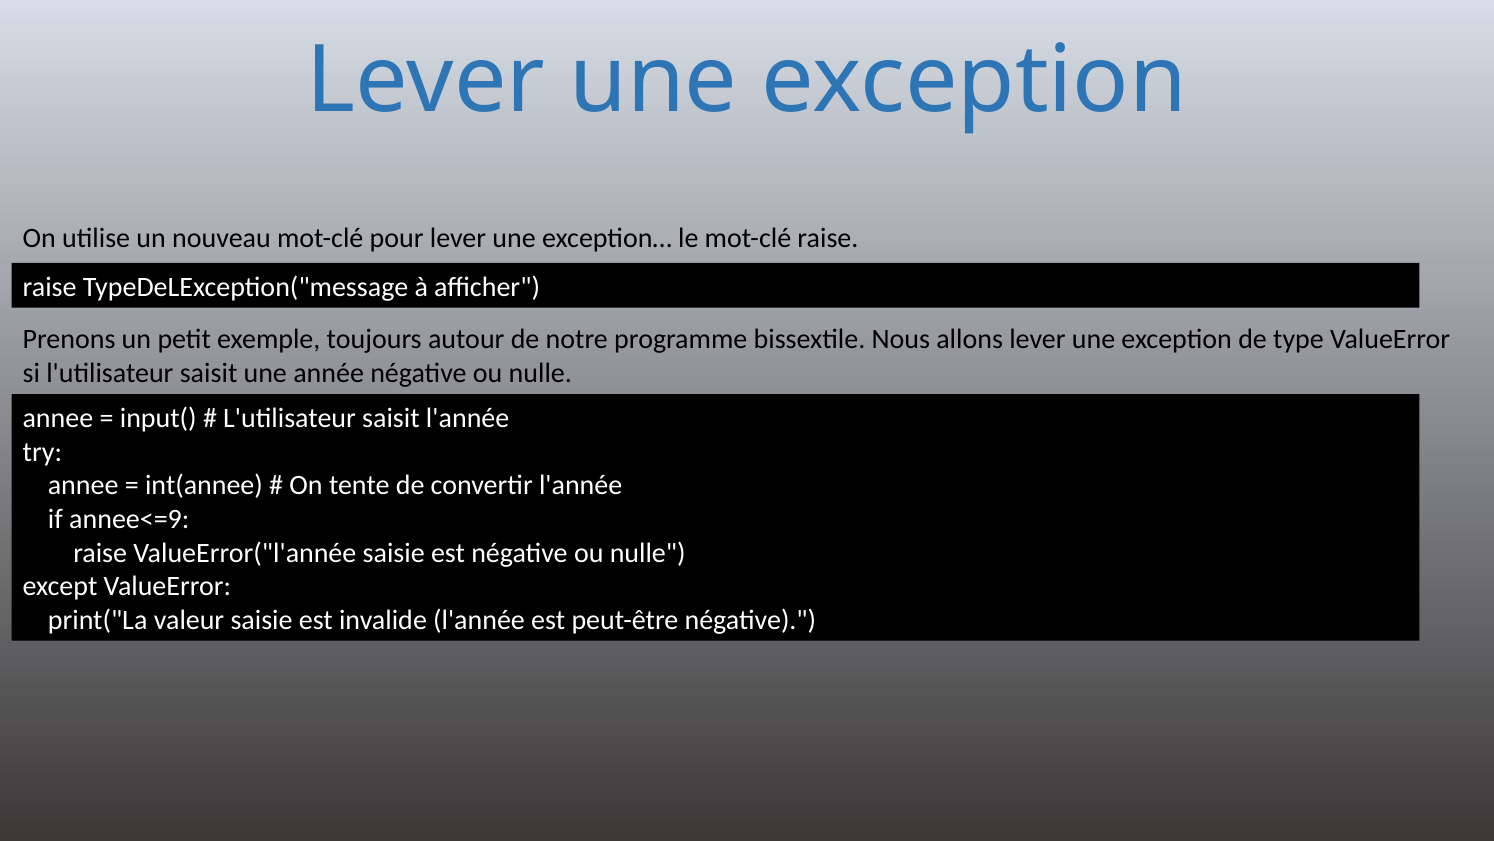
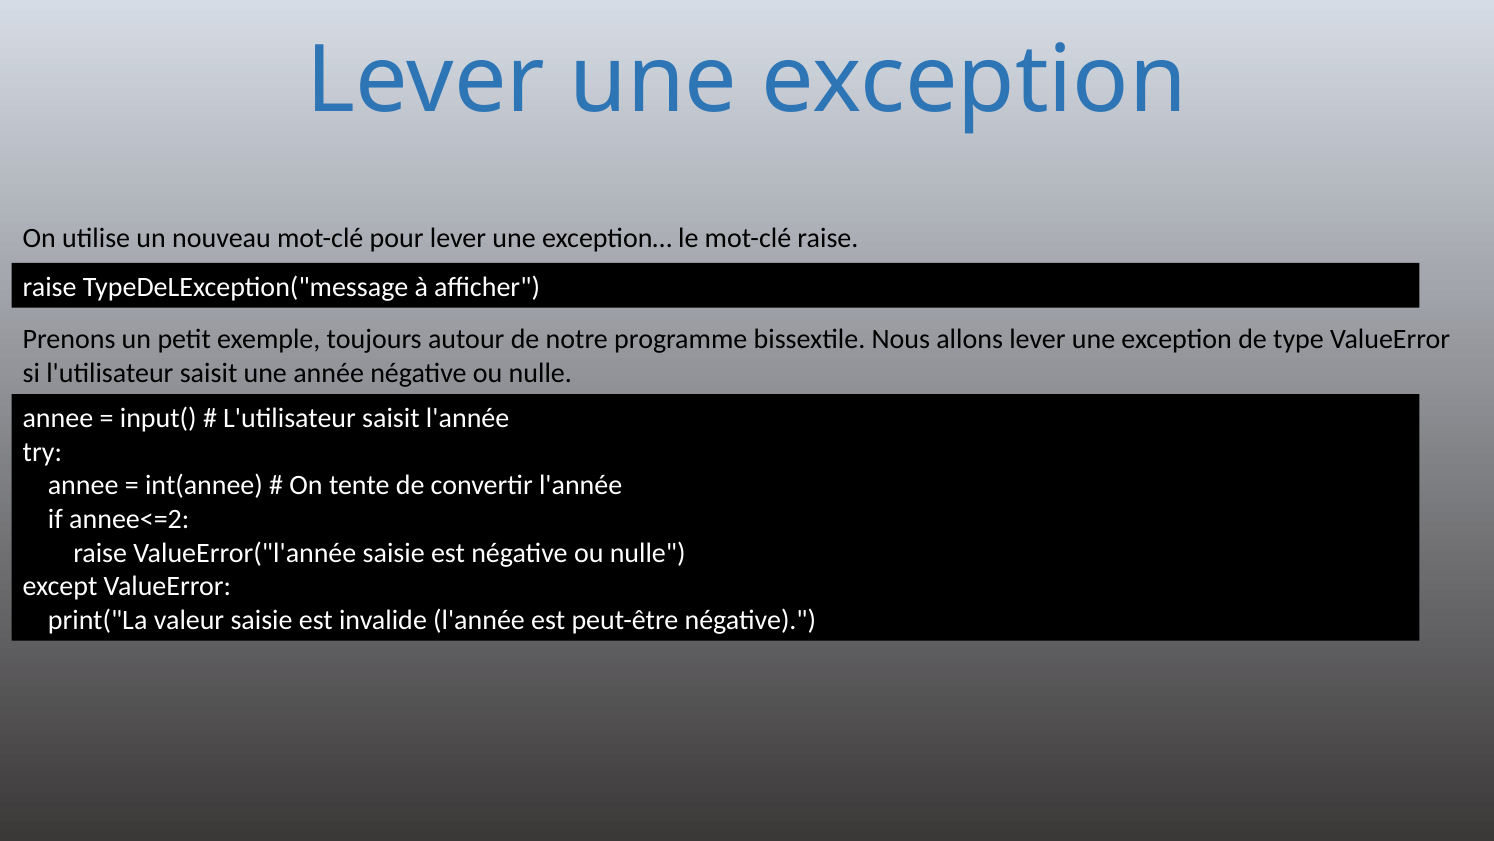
annee<=9: annee<=9 -> annee<=2 (129, 519)
